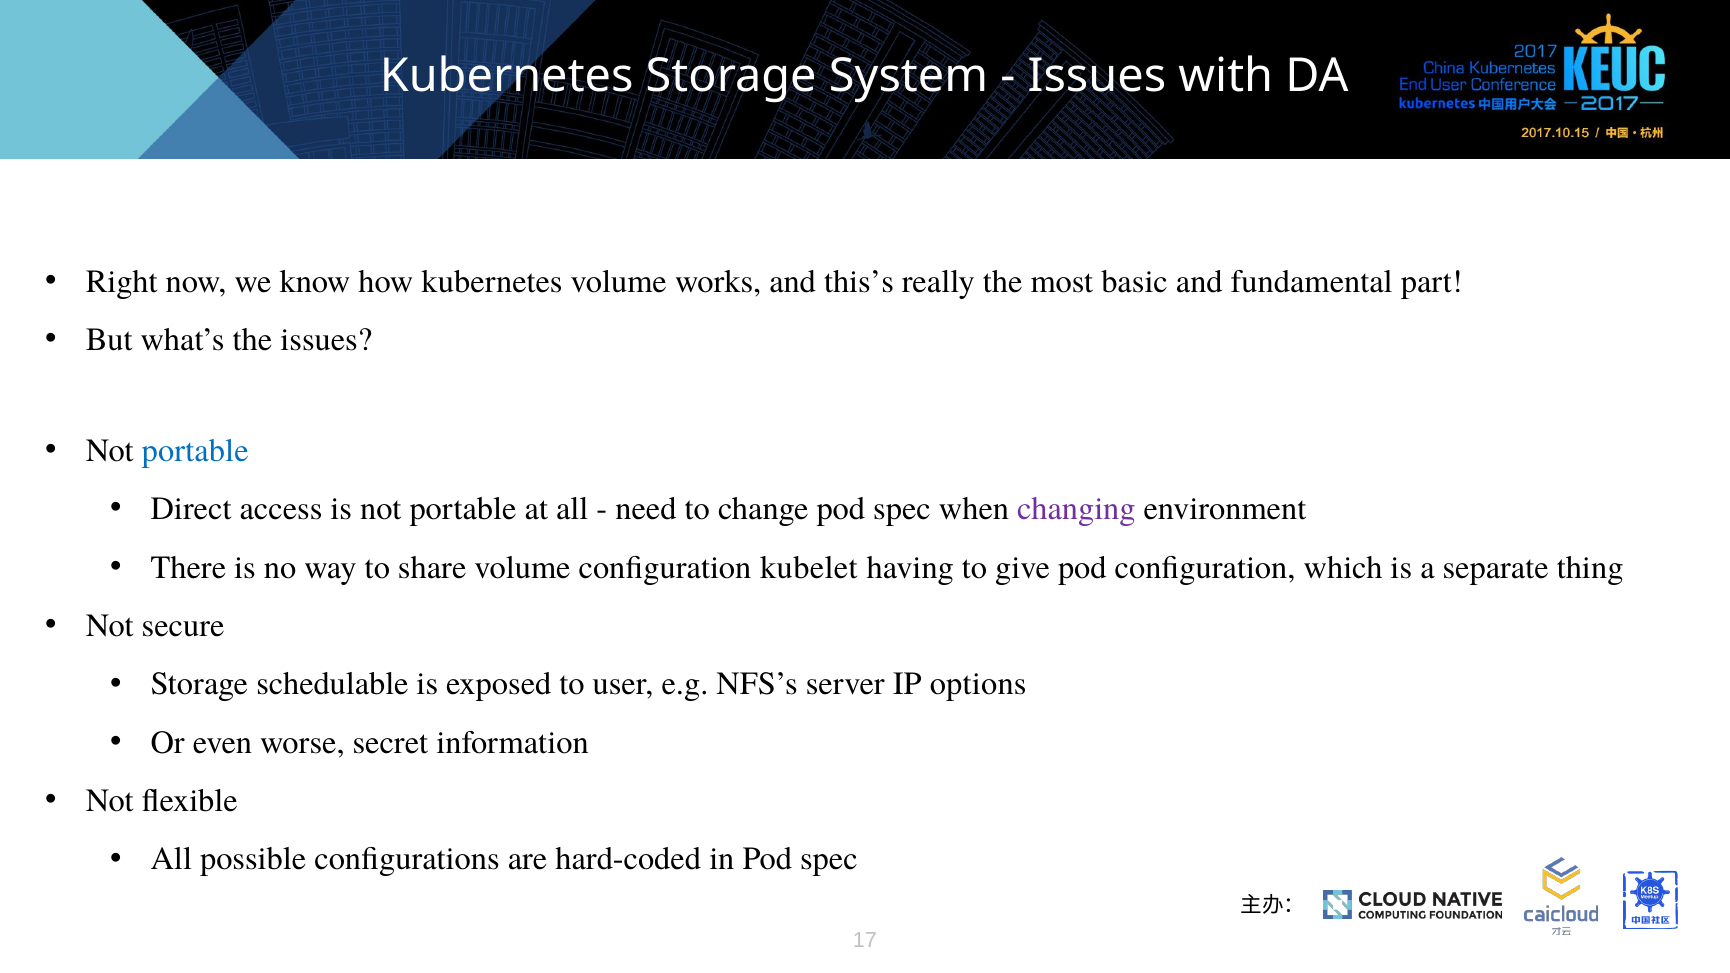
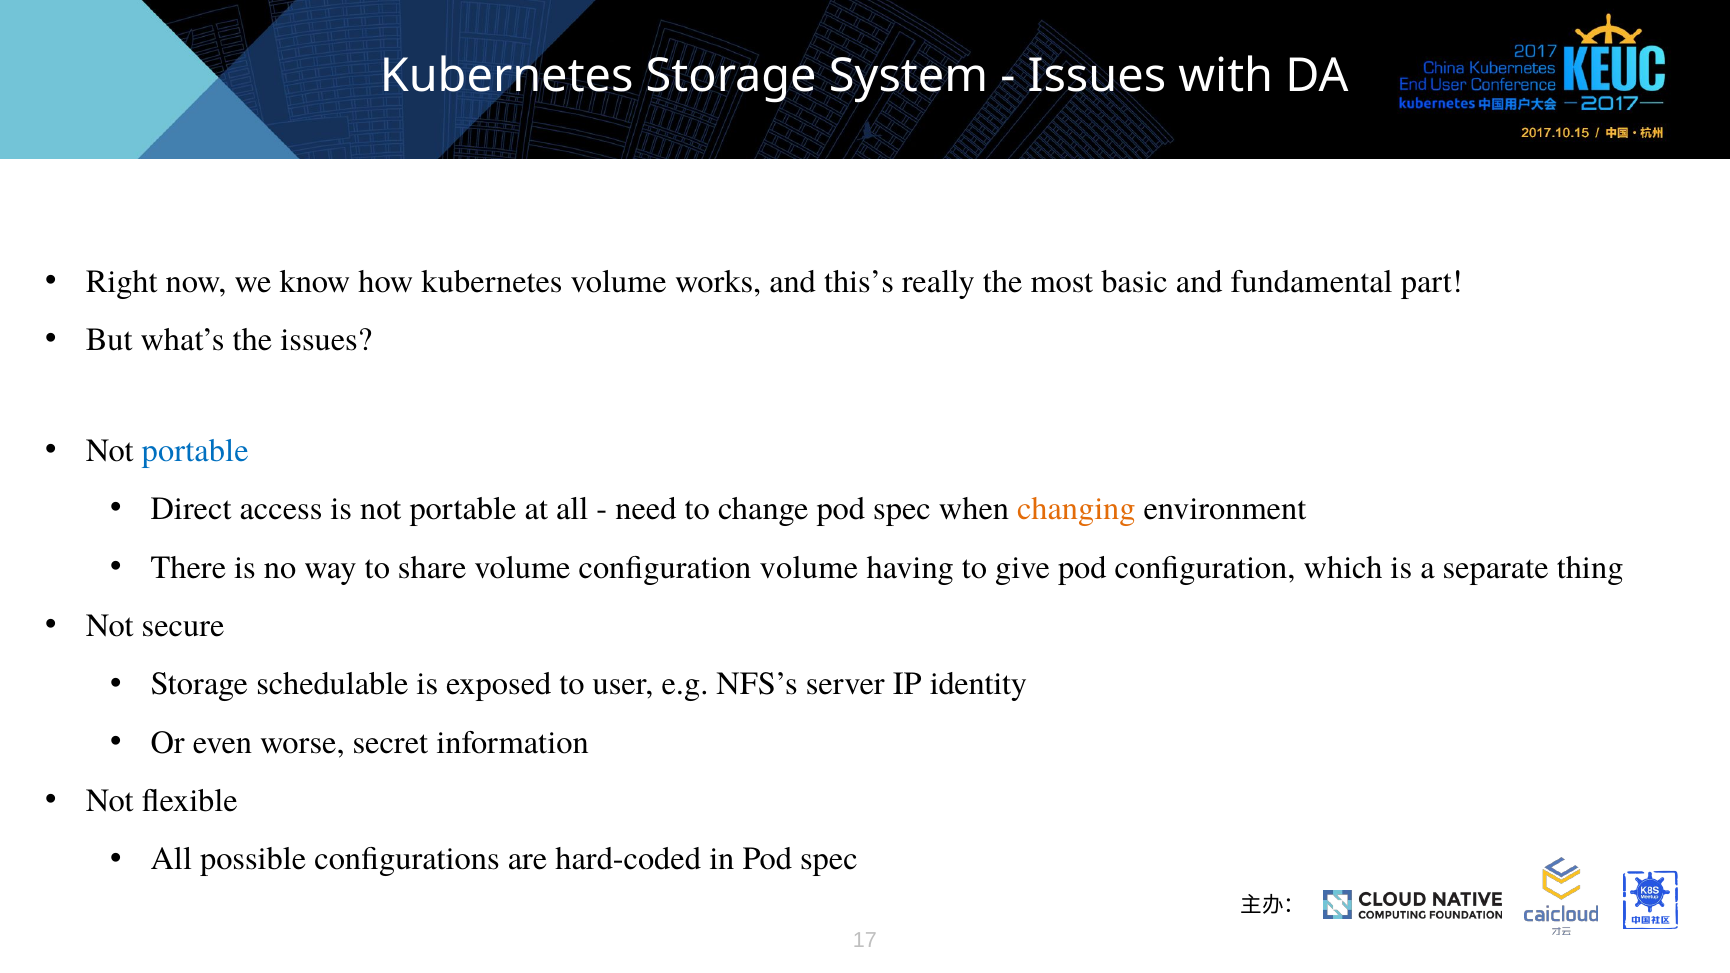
changing colour: purple -> orange (1076, 509)
configuration kubelet: kubelet -> volume (809, 567)
options: options -> identity (978, 684)
